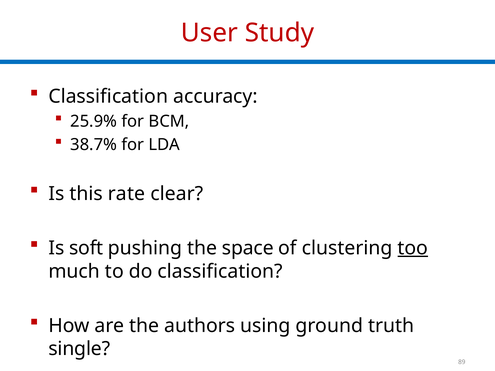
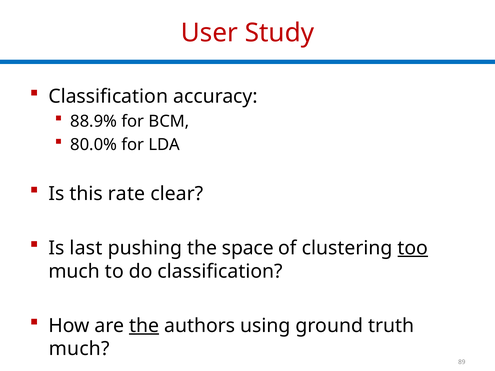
25.9%: 25.9% -> 88.9% (94, 121)
38.7%: 38.7% -> 80.0% (94, 145)
soft: soft -> last (86, 248)
the underline: none -> present (144, 326)
single: single -> much (79, 349)
